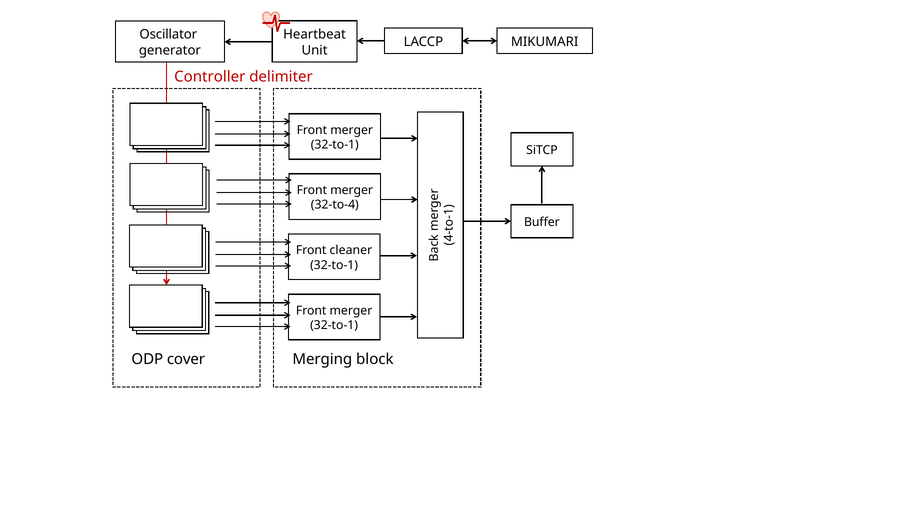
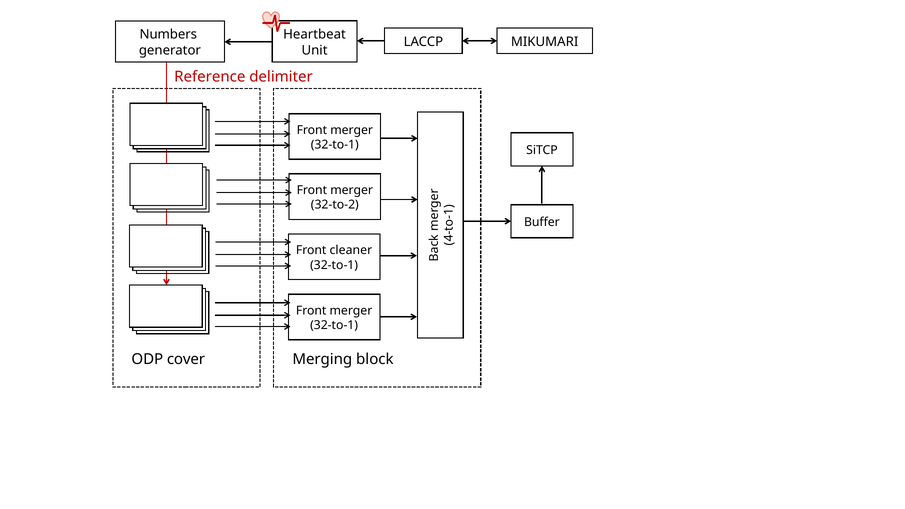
Oscillator: Oscillator -> Numbers (168, 35)
Controller: Controller -> Reference (210, 77)
32-to-4: 32-to-4 -> 32-to-2 (335, 205)
